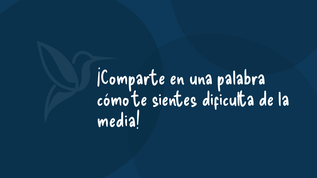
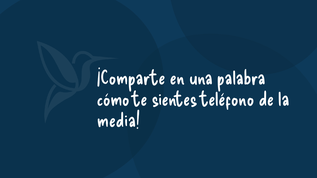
dificulta: dificulta -> teléfono (228, 100)
